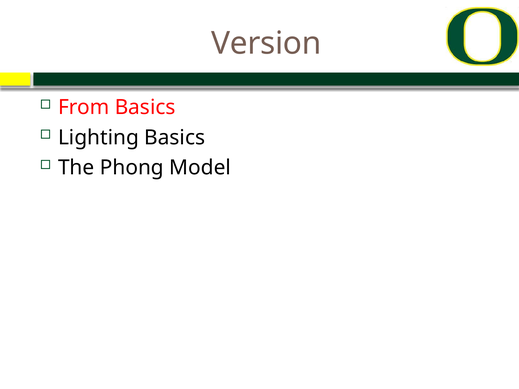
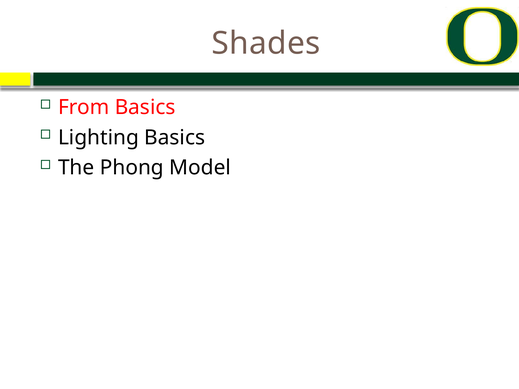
Version: Version -> Shades (266, 43)
